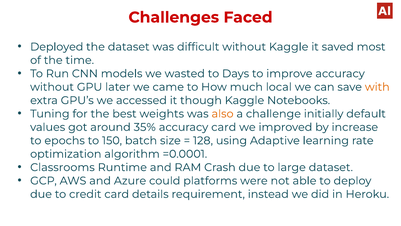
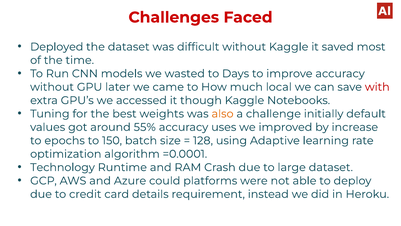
with colour: orange -> red (377, 87)
35%: 35% -> 55% (145, 127)
accuracy card: card -> uses (224, 127)
Classrooms: Classrooms -> Technology (62, 167)
